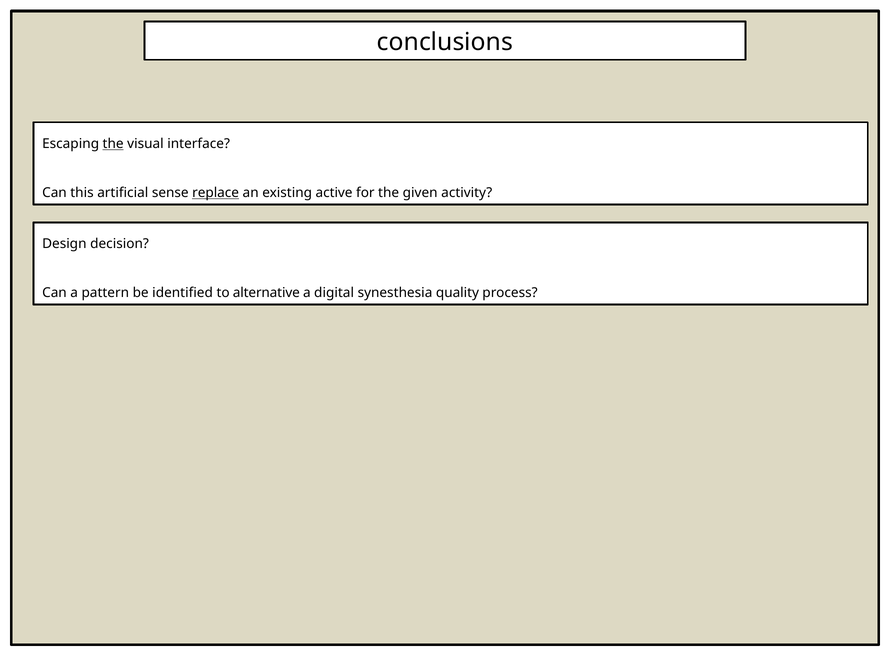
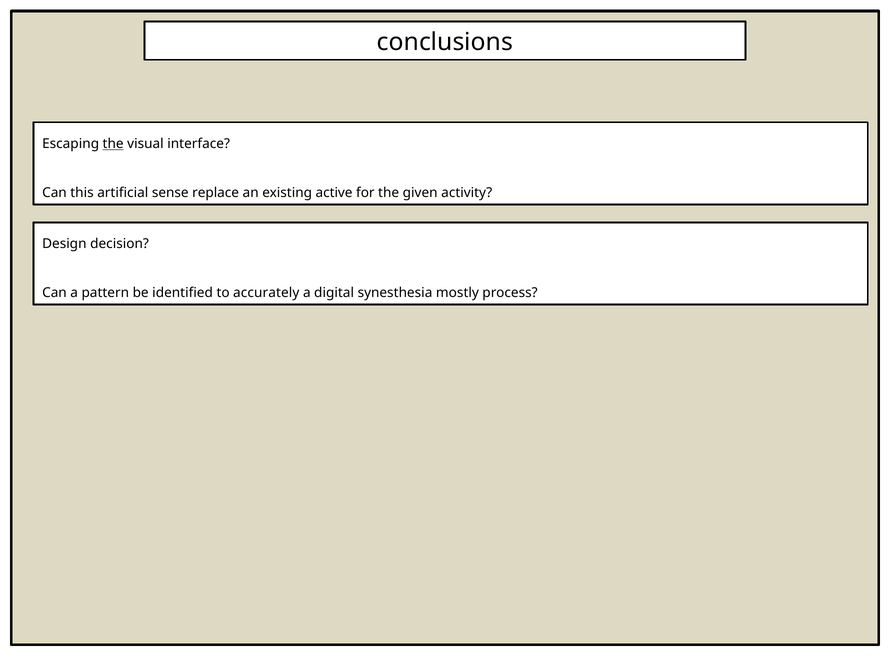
replace underline: present -> none (216, 193)
alternative: alternative -> accurately (266, 293)
quality: quality -> mostly (457, 293)
